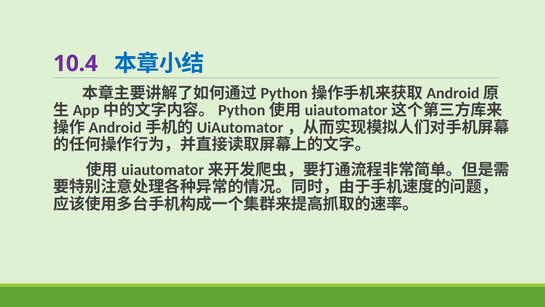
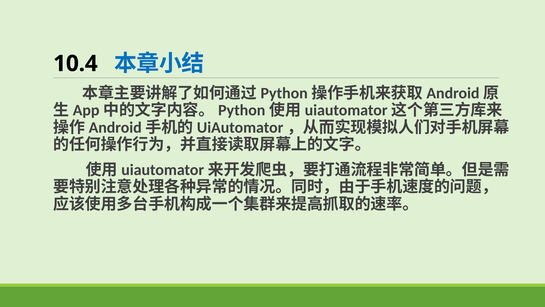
10.4 colour: purple -> black (75, 63)
